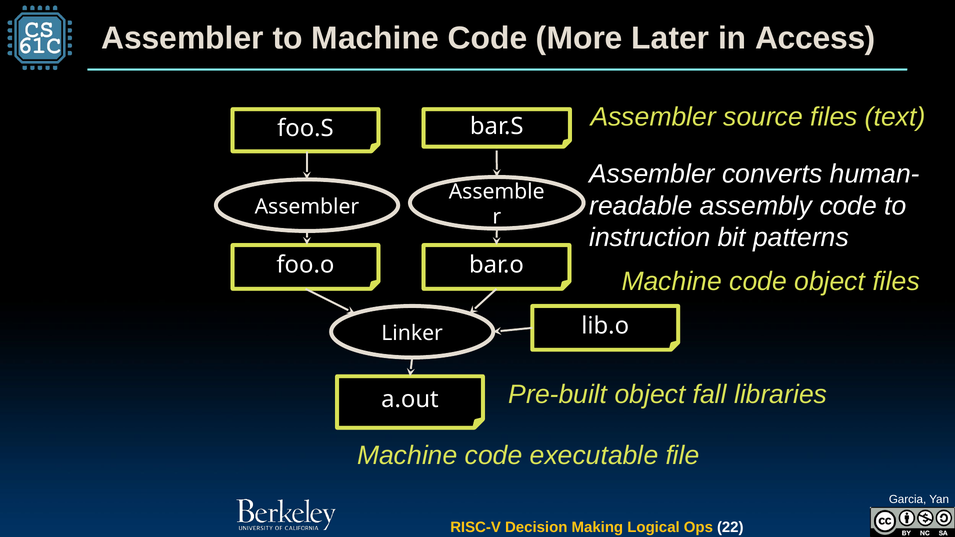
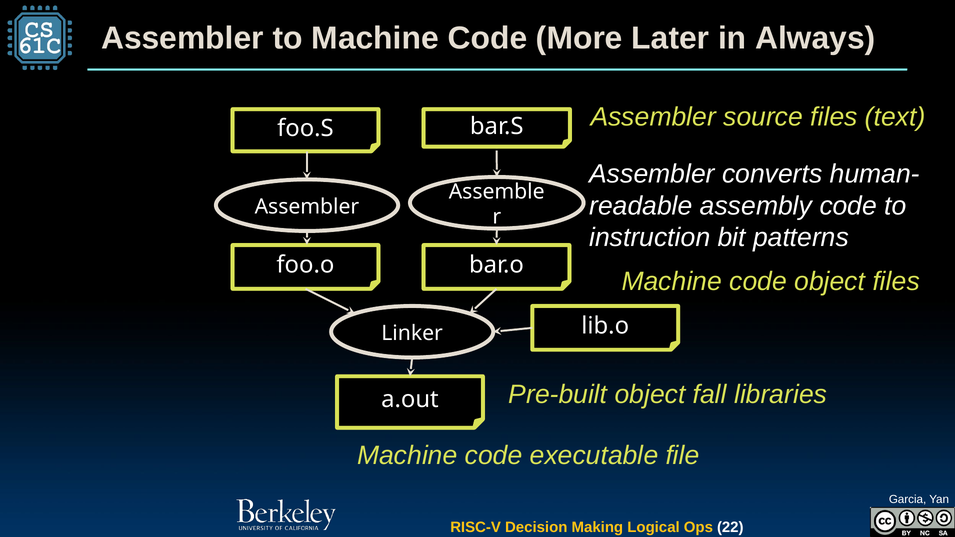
Access: Access -> Always (815, 38)
